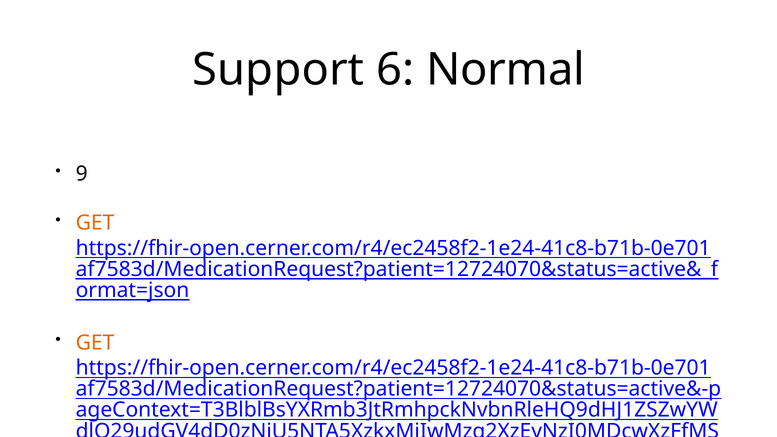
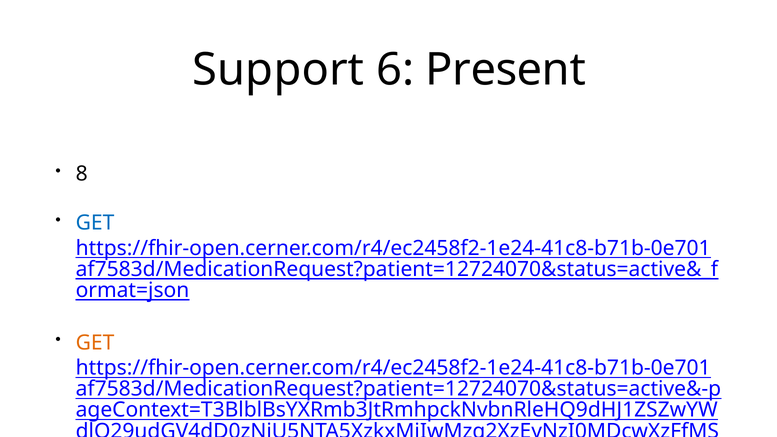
Normal: Normal -> Present (506, 70)
9: 9 -> 8 (82, 174)
GET colour: orange -> blue (95, 223)
